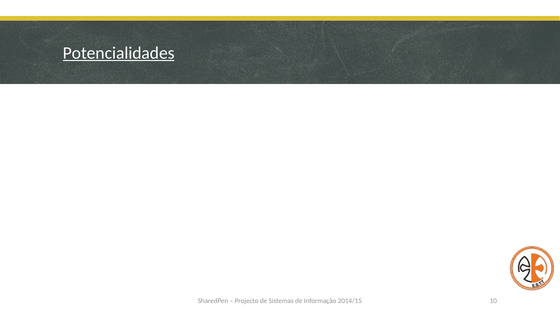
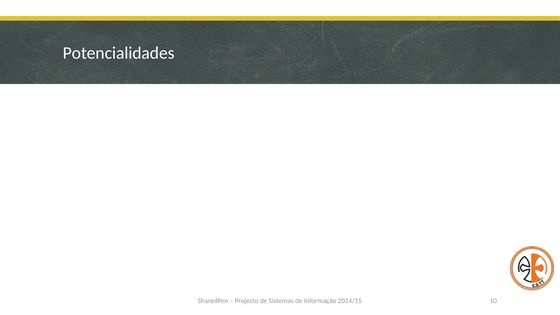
Potencialidades underline: present -> none (119, 53)
